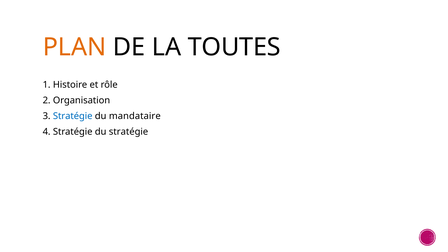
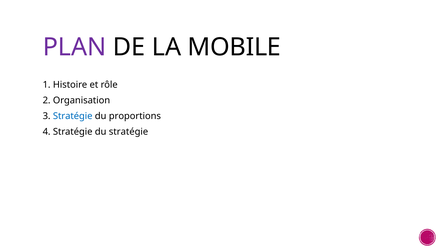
PLAN colour: orange -> purple (75, 47)
TOUTES: TOUTES -> MOBILE (234, 47)
mandataire: mandataire -> proportions (135, 116)
